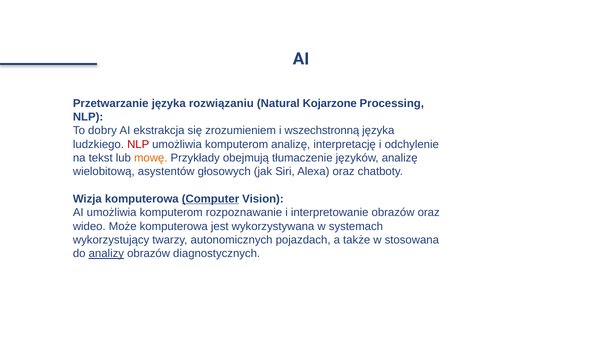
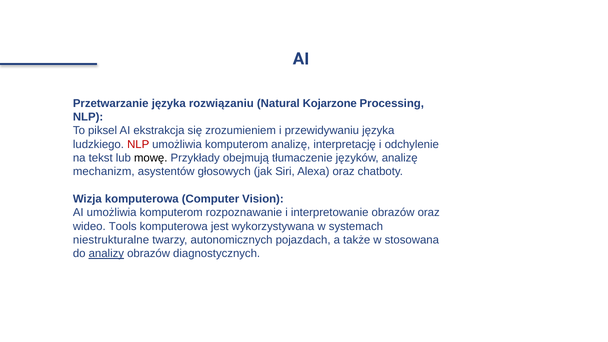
dobry: dobry -> piksel (103, 131)
wszechstronną: wszechstronną -> przewidywaniu (322, 131)
mowę colour: orange -> black (151, 158)
wielobitową: wielobitową -> mechanizm (104, 172)
Computer underline: present -> none (210, 199)
Może: Może -> Tools (123, 226)
wykorzystujący: wykorzystujący -> niestrukturalne (111, 240)
